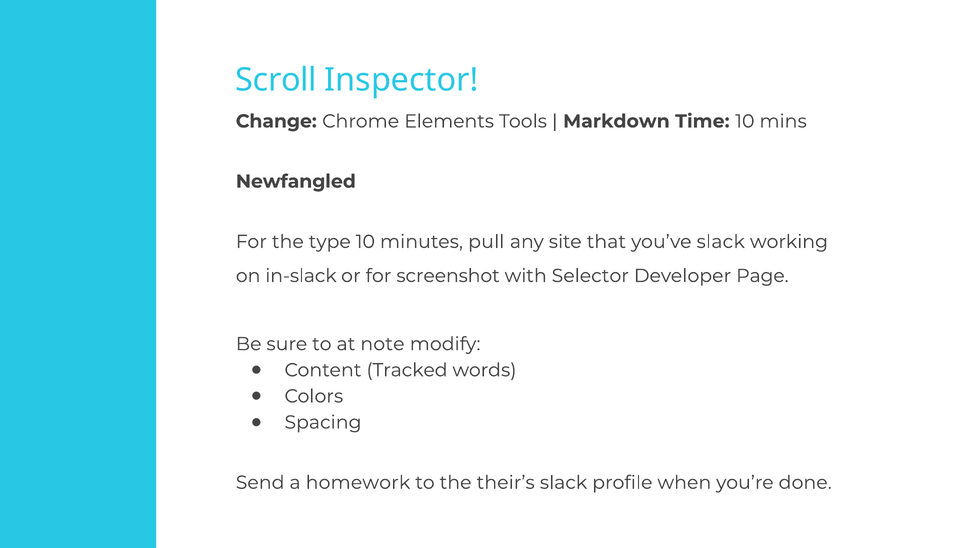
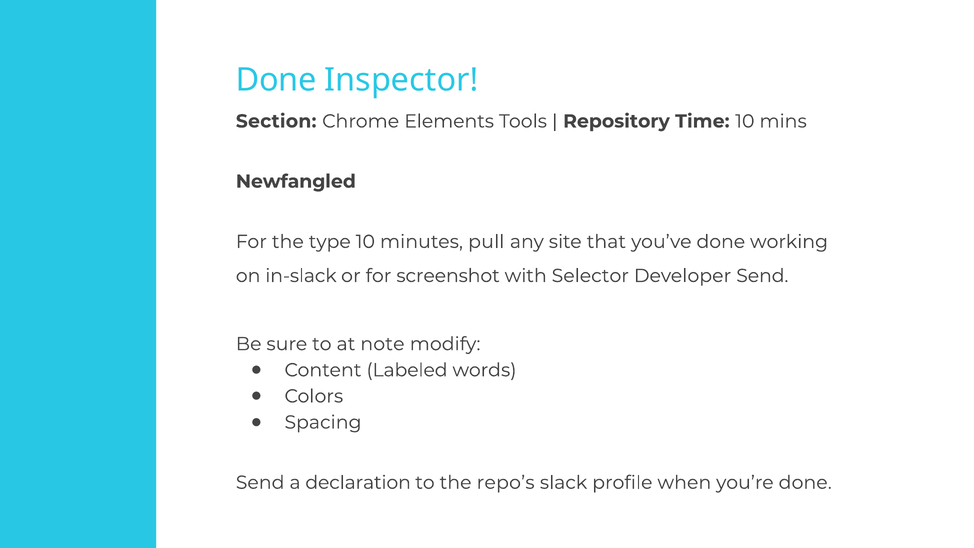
Scroll: Scroll -> Done (276, 80)
Change: Change -> Section (276, 121)
Markdown: Markdown -> Repository (616, 121)
you’ve slack: slack -> done (721, 242)
Developer Page: Page -> Send (762, 276)
Tracked: Tracked -> Labeled (407, 370)
homework: homework -> declaration (358, 482)
their’s: their’s -> repo’s (506, 482)
